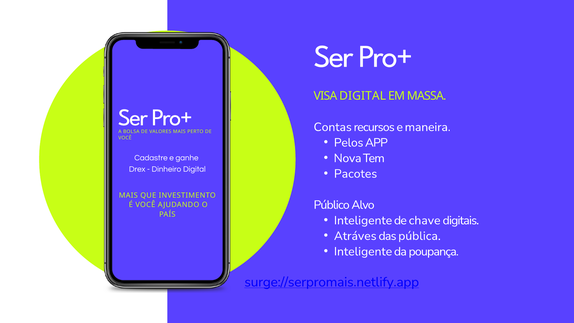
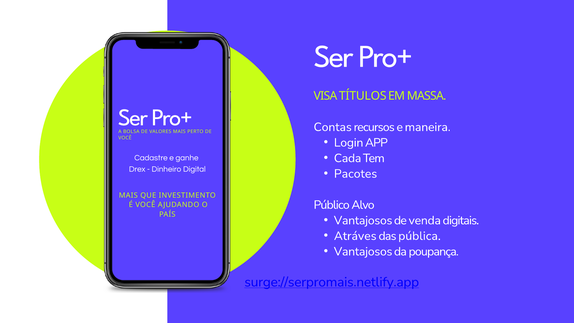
VISA DIGITAL: DIGITAL -> TÍTULOS (363, 96)
Pelos: Pelos -> Login (349, 143)
Nova: Nova -> Cada (348, 158)
Inteligente: Inteligente -> Vantajosos (363, 220)
chave: chave -> venda (425, 220)
Inteligente: Inteligente -> Vantajosos (363, 251)
